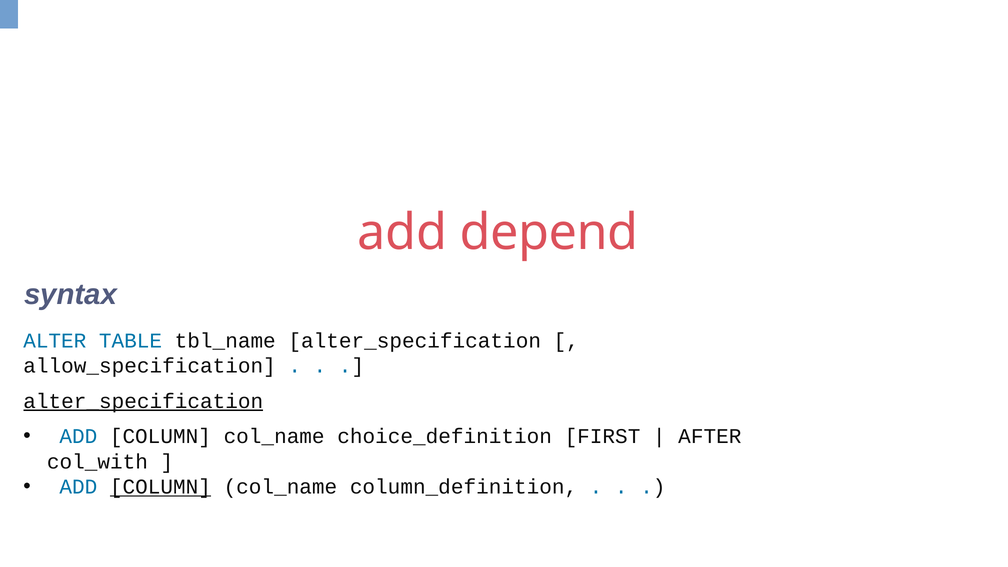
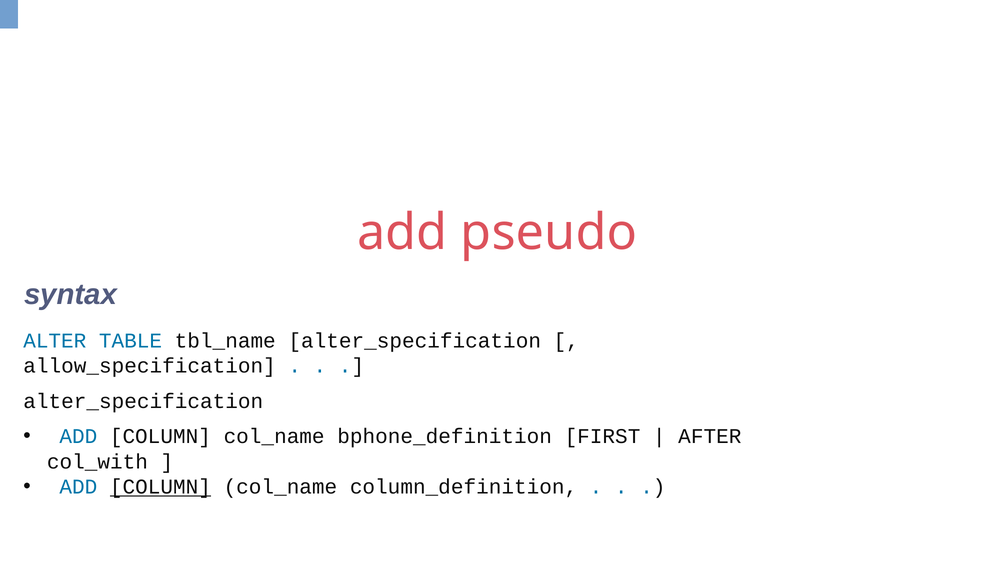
depend: depend -> pseudo (549, 233)
alter_specification underline: present -> none (143, 401)
choice_definition: choice_definition -> bphone_definition (445, 437)
